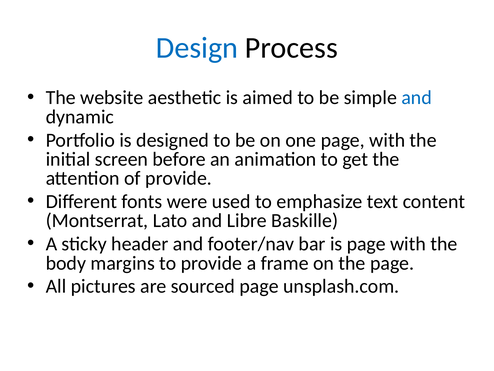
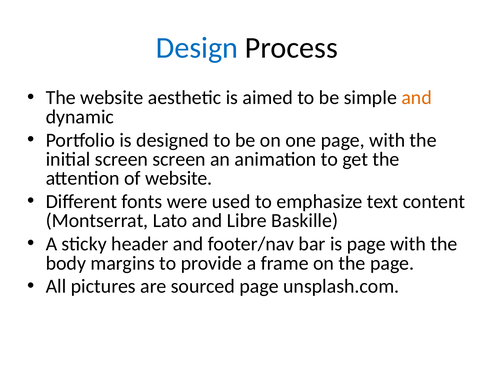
and colour: blue -> orange (417, 98)
screen before: before -> screen (179, 159)
of provide: provide -> website (179, 178)
